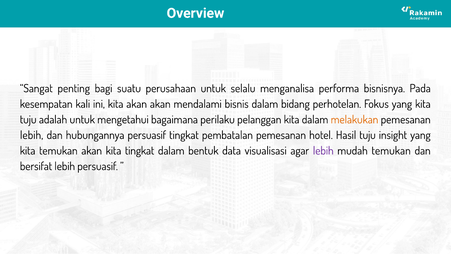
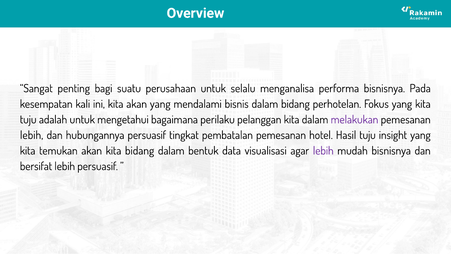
akan akan: akan -> yang (160, 104)
melakukan colour: orange -> purple (354, 120)
kita tingkat: tingkat -> bidang (140, 151)
mudah temukan: temukan -> bisnisnya (391, 151)
